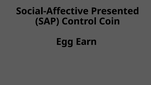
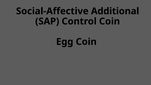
Presented: Presented -> Additional (115, 11)
Egg Earn: Earn -> Coin (86, 42)
